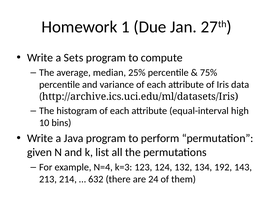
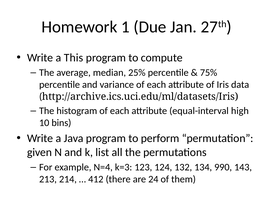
Sets: Sets -> This (74, 58)
192: 192 -> 990 (223, 167)
632: 632 -> 412 (96, 179)
